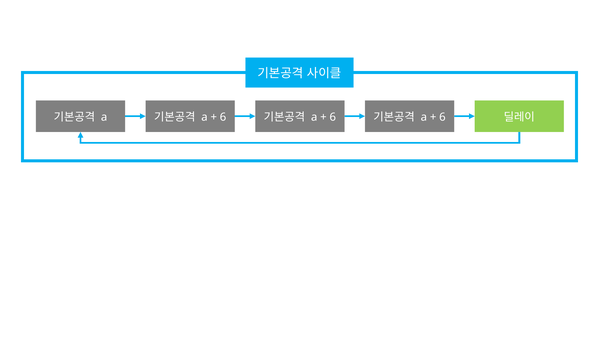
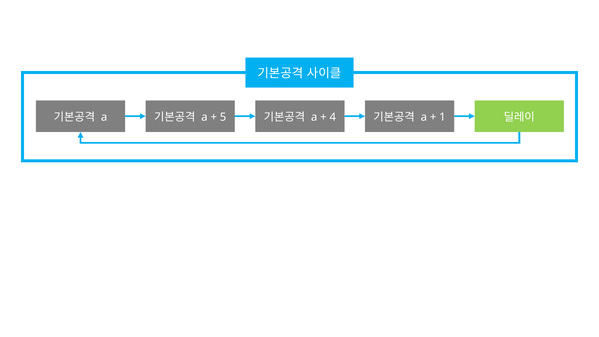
6: 6 -> 5 (223, 117)
6: 6 -> 4 (333, 117)
6: 6 -> 1 (442, 117)
